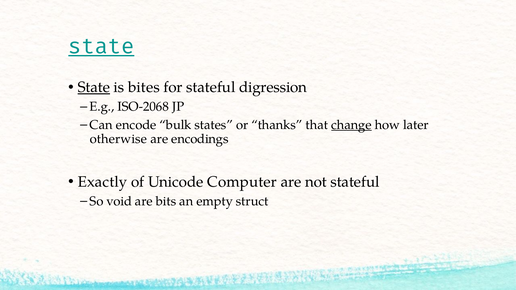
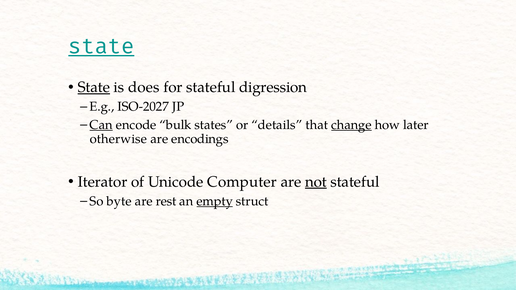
bites: bites -> does (144, 87)
ISO-2068: ISO-2068 -> ISO-2027 (143, 107)
Can underline: none -> present (101, 125)
thanks: thanks -> details (277, 125)
Exactly: Exactly -> Iterator (103, 182)
not underline: none -> present (316, 182)
void: void -> byte (119, 201)
bits: bits -> rest (166, 201)
empty underline: none -> present (215, 201)
